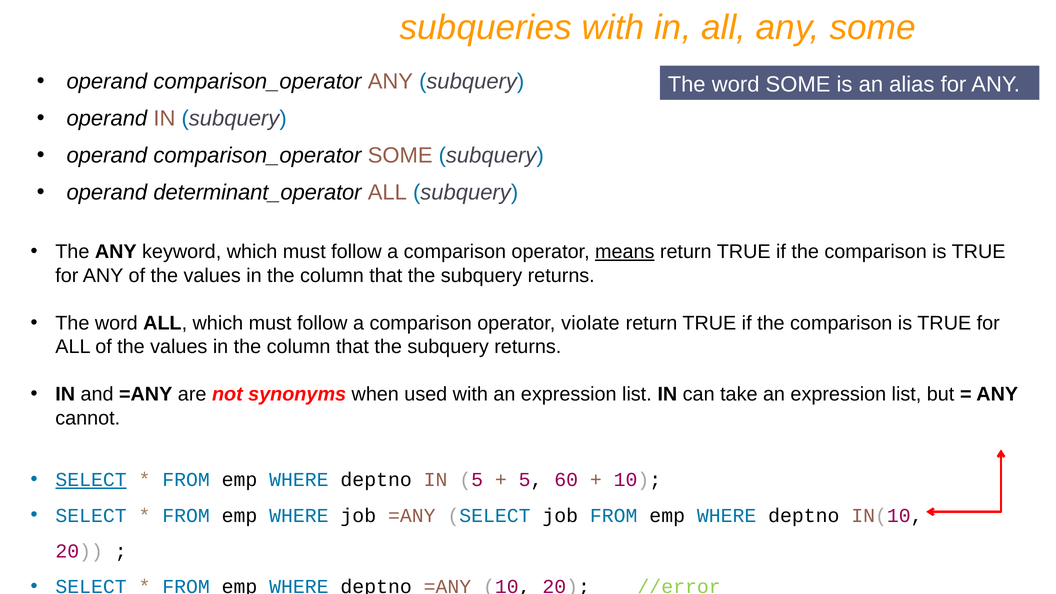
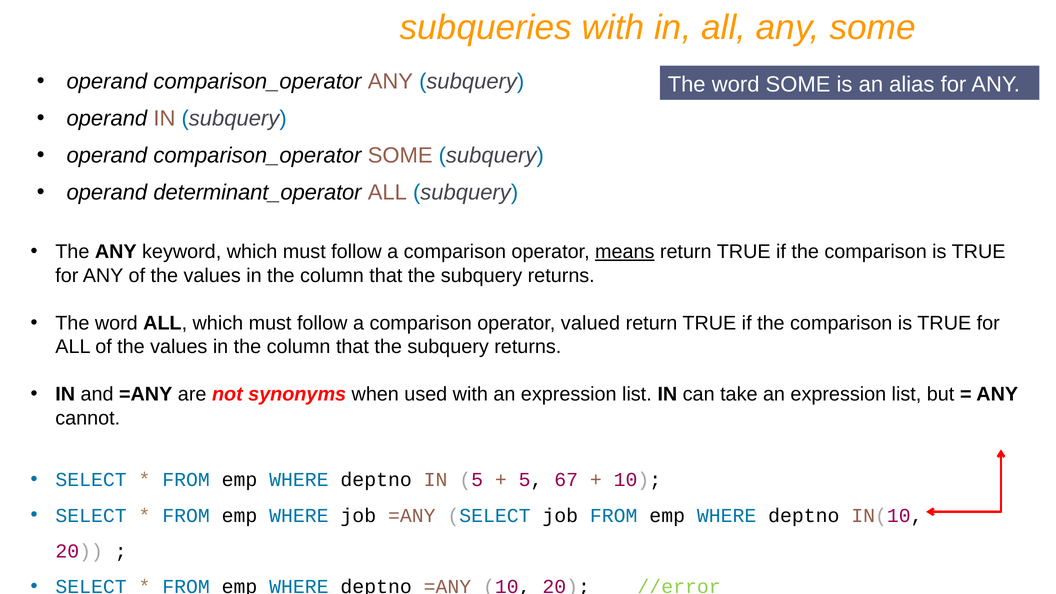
violate: violate -> valued (590, 323)
SELECT underline: present -> none (91, 480)
60: 60 -> 67 (566, 480)
